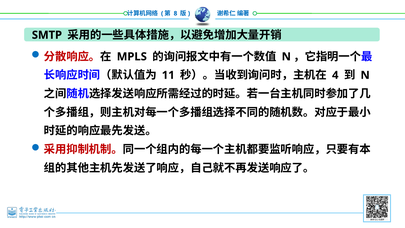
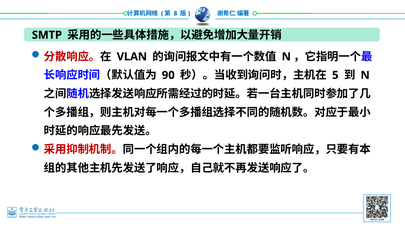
MPLS: MPLS -> VLAN (132, 57)
11: 11 -> 90 (168, 75)
4: 4 -> 5 (335, 75)
